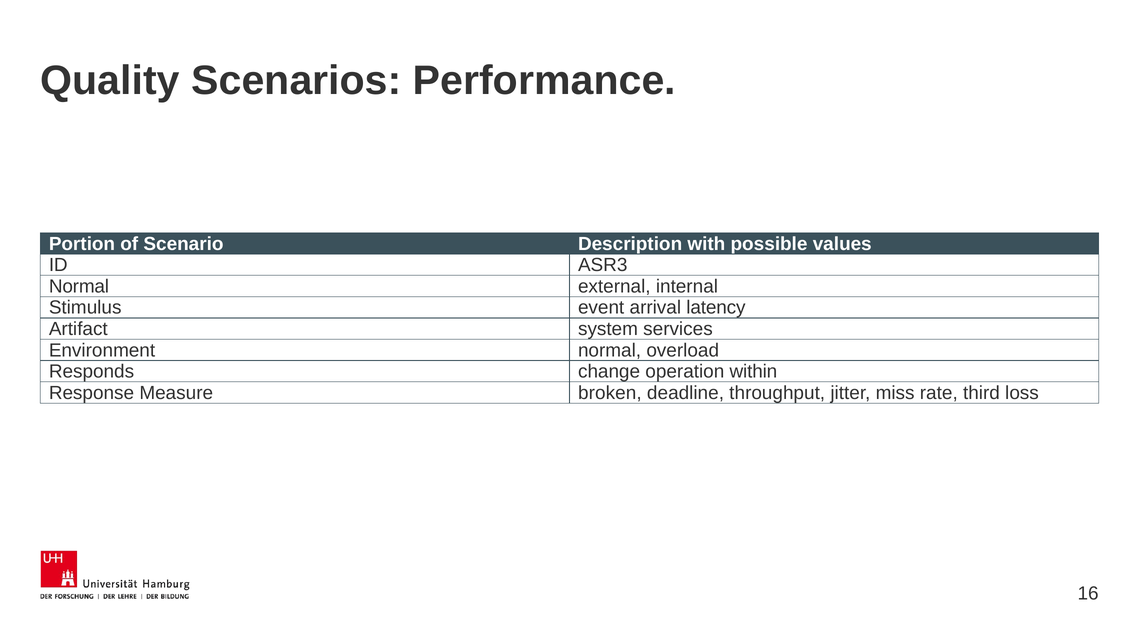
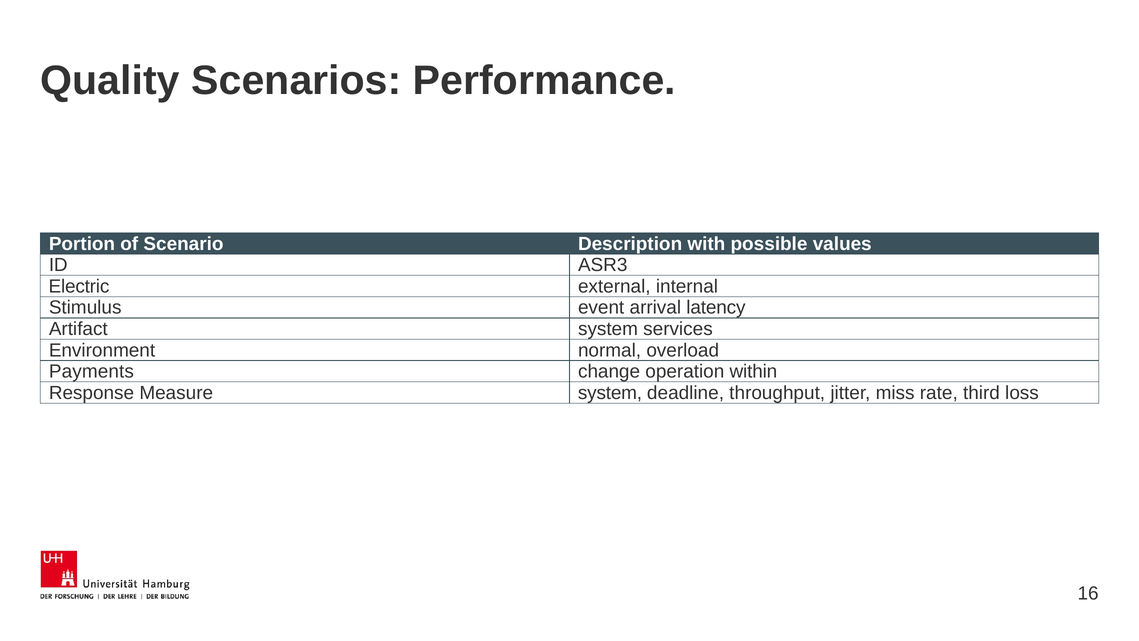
Normal: Normal -> Electric (79, 286)
Responds: Responds -> Payments (91, 371)
Measure broken: broken -> system (610, 393)
